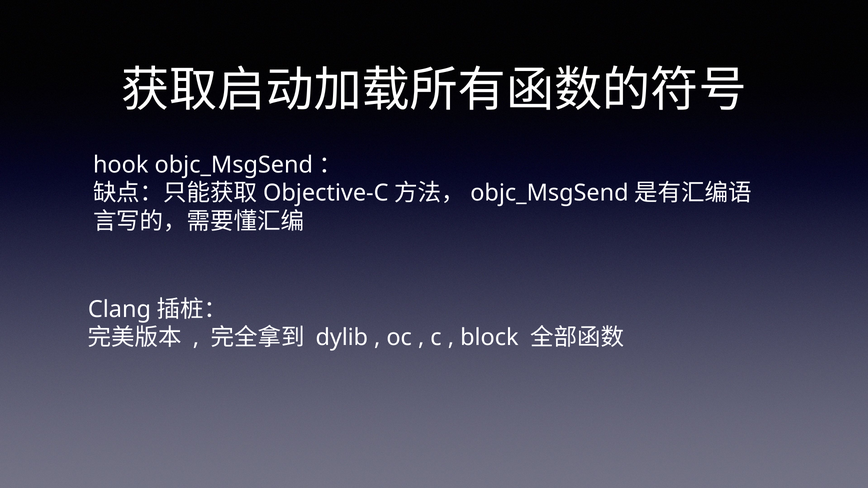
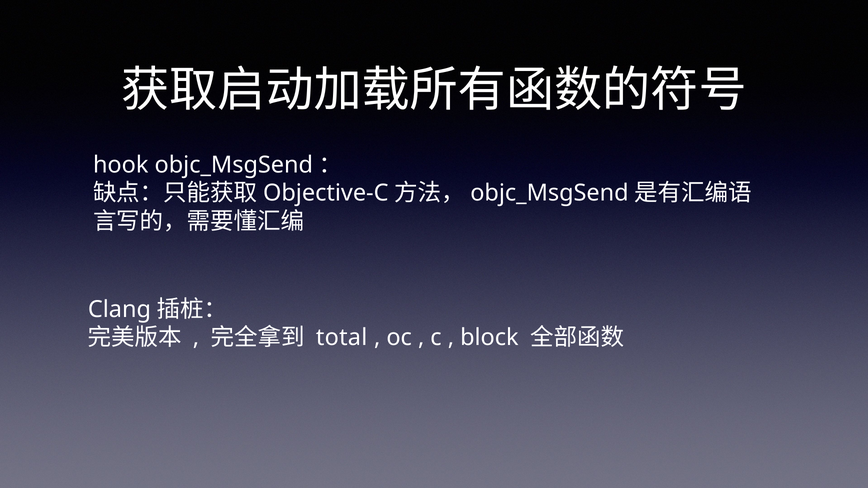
dylib: dylib -> total (342, 338)
